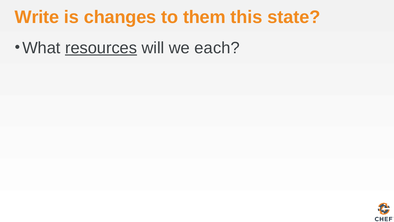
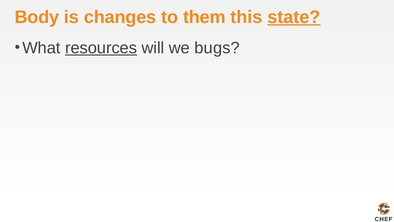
Write: Write -> Body (37, 17)
state underline: none -> present (294, 17)
each: each -> bugs (217, 48)
